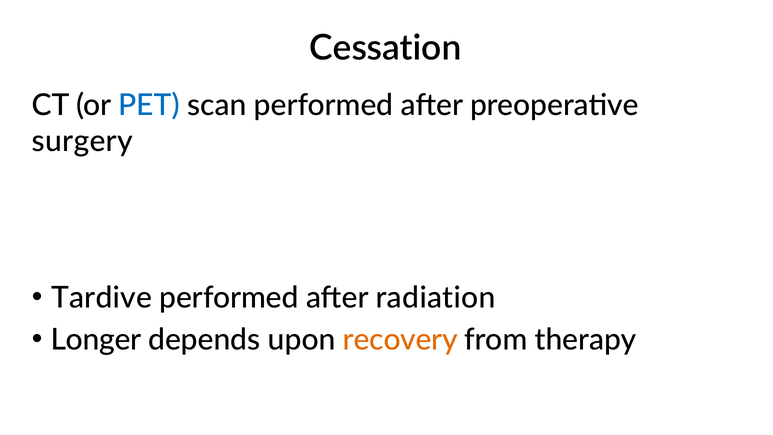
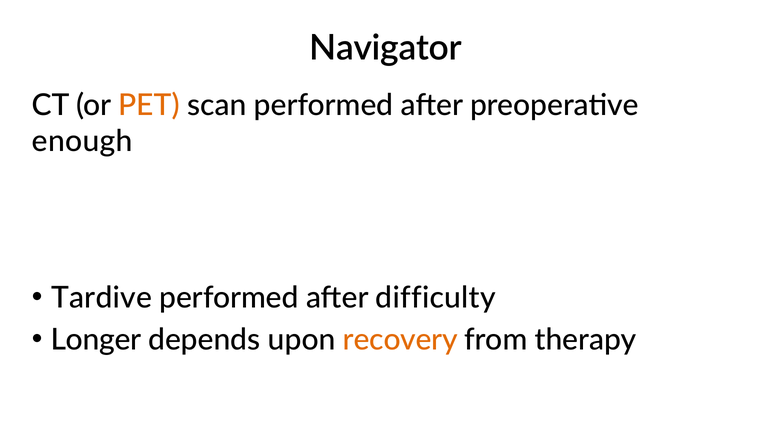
Cessation: Cessation -> Navigator (386, 48)
PET colour: blue -> orange (149, 105)
surgery: surgery -> enough (82, 141)
radiation: radiation -> difficulty (436, 298)
